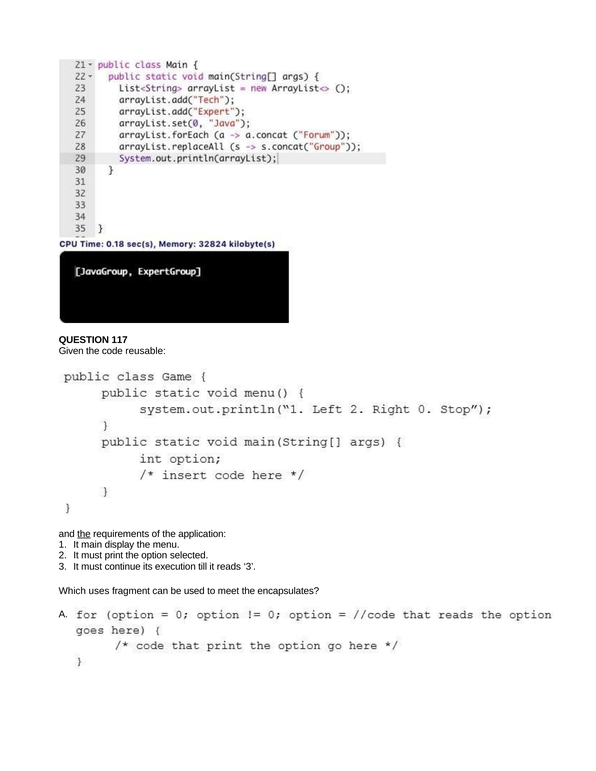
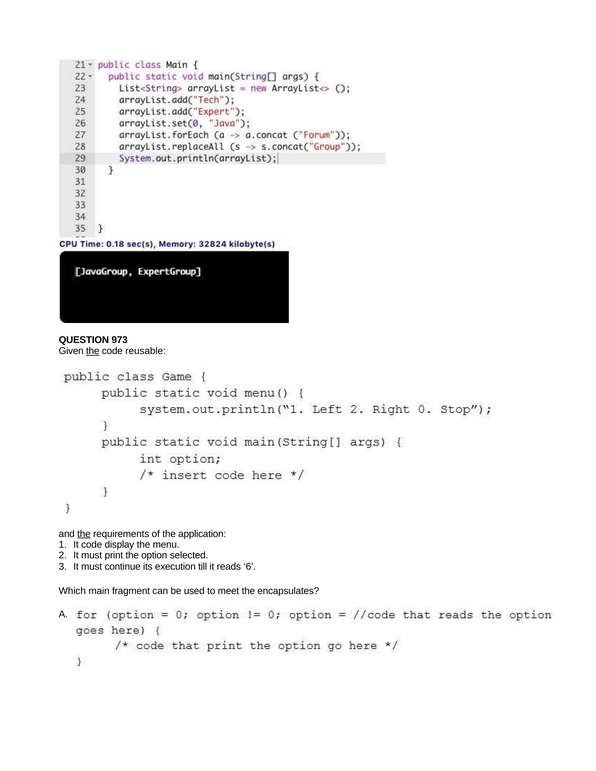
117: 117 -> 973 (120, 340)
the underline: none -> present (93, 351)
It main: main -> code (92, 545)
reads 3: 3 -> 6 (250, 567)
uses: uses -> main (99, 591)
